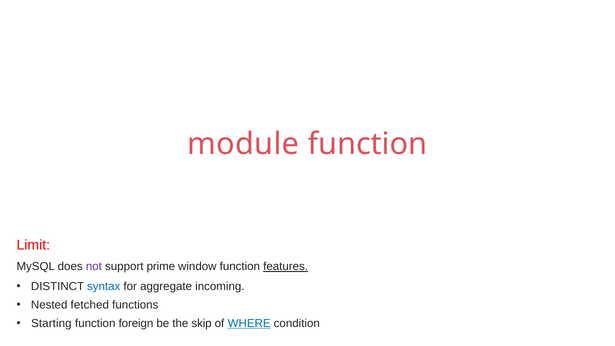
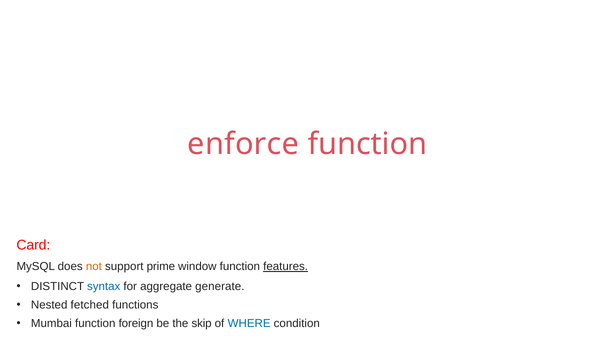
module: module -> enforce (243, 144)
Limit: Limit -> Card (33, 245)
not colour: purple -> orange (94, 266)
incoming: incoming -> generate (220, 286)
Starting: Starting -> Mumbai (51, 323)
WHERE underline: present -> none (249, 323)
